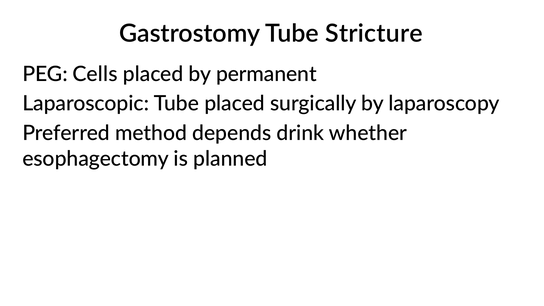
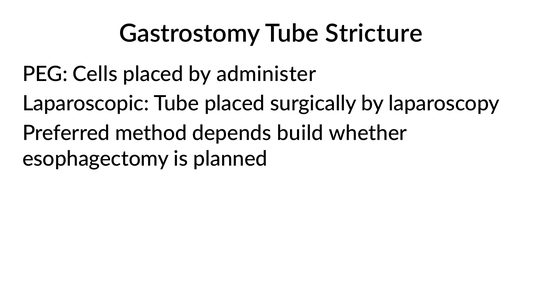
permanent: permanent -> administer (266, 74)
drink: drink -> build (300, 133)
